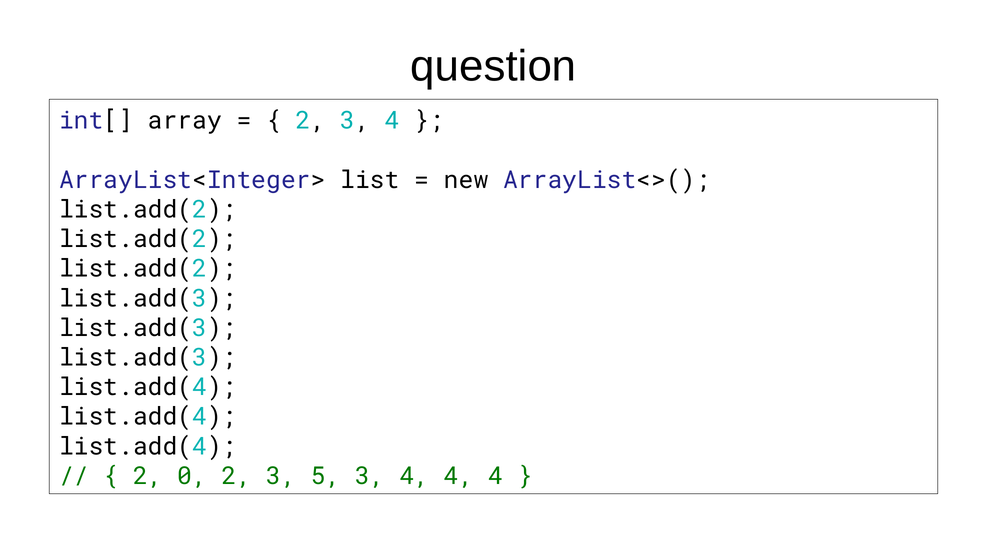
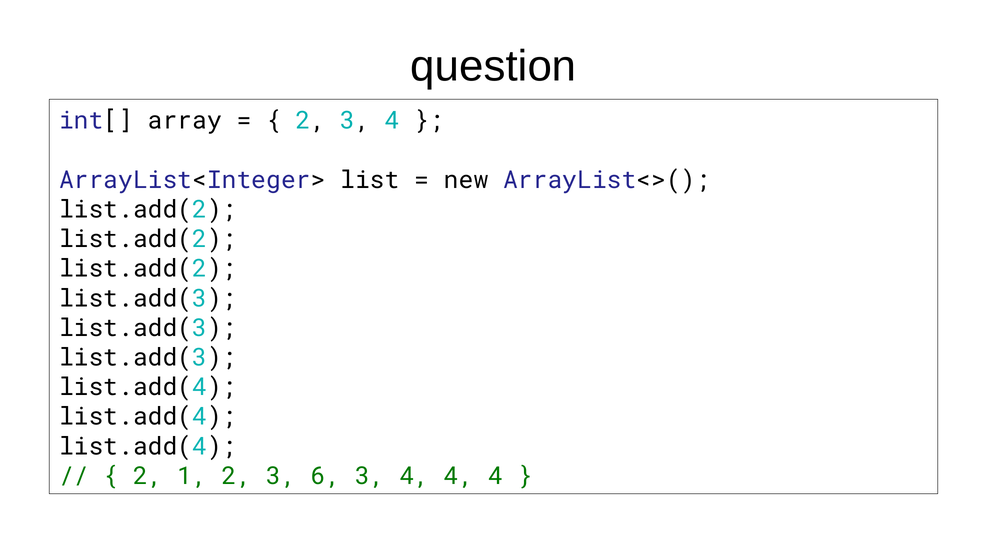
0: 0 -> 1 (192, 476)
5: 5 -> 6 (326, 476)
